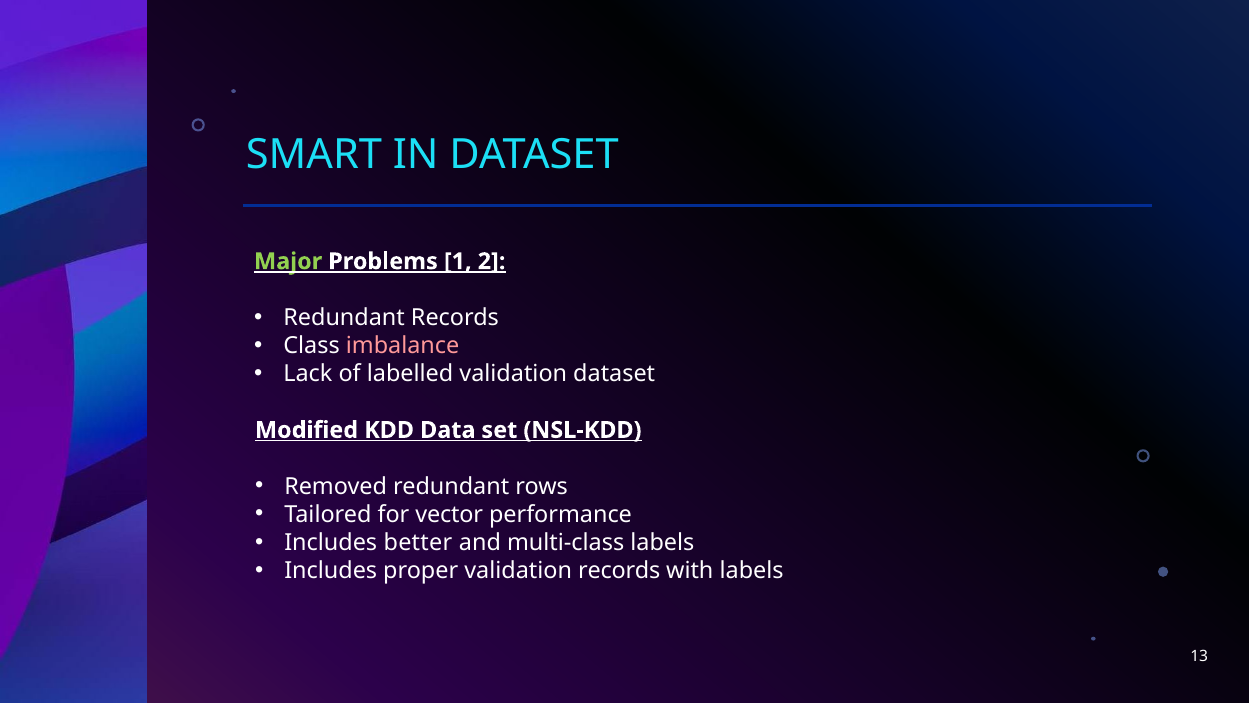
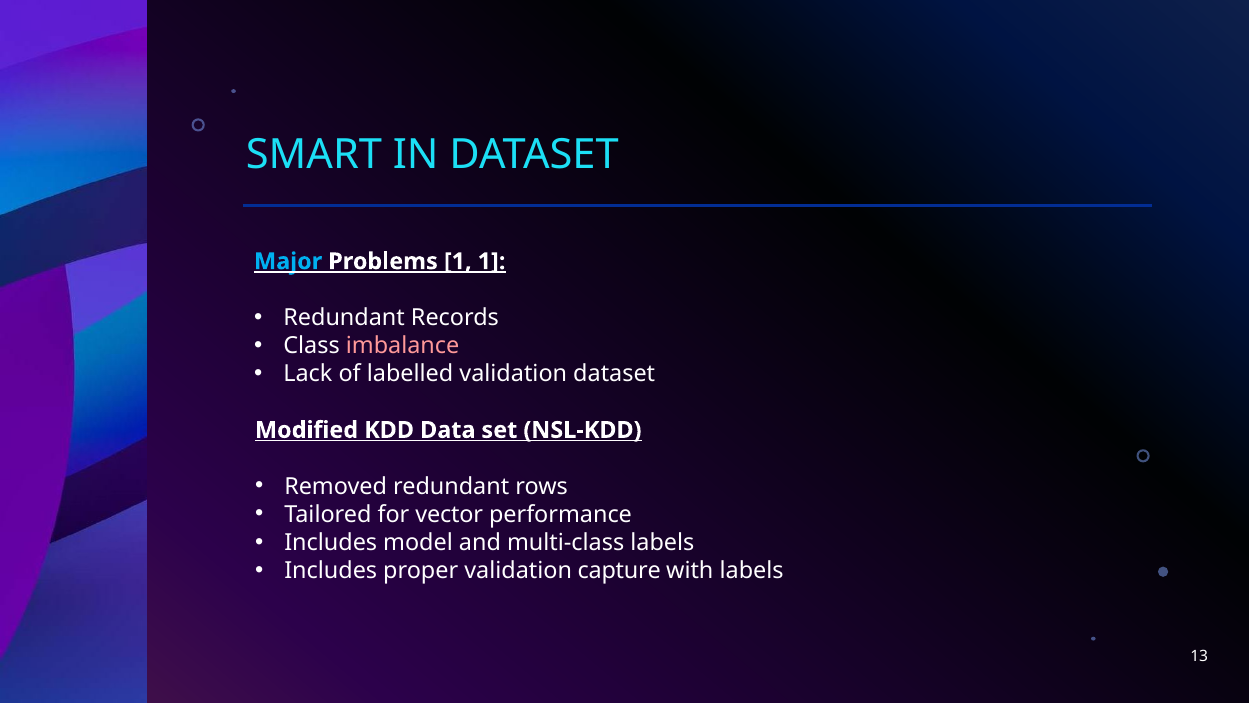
Major colour: light green -> light blue (288, 261)
1 2: 2 -> 1 (492, 261)
better: better -> model (418, 542)
validation records: records -> capture (619, 570)
